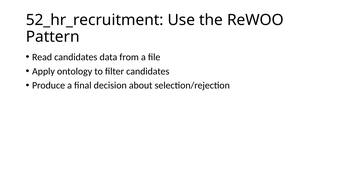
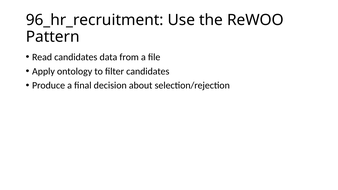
52_hr_recruitment: 52_hr_recruitment -> 96_hr_recruitment (95, 20)
